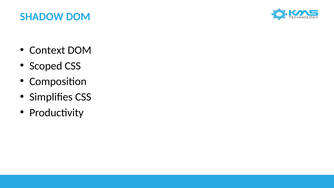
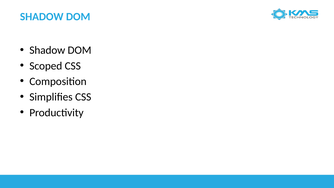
Context: Context -> Shadow (47, 50)
